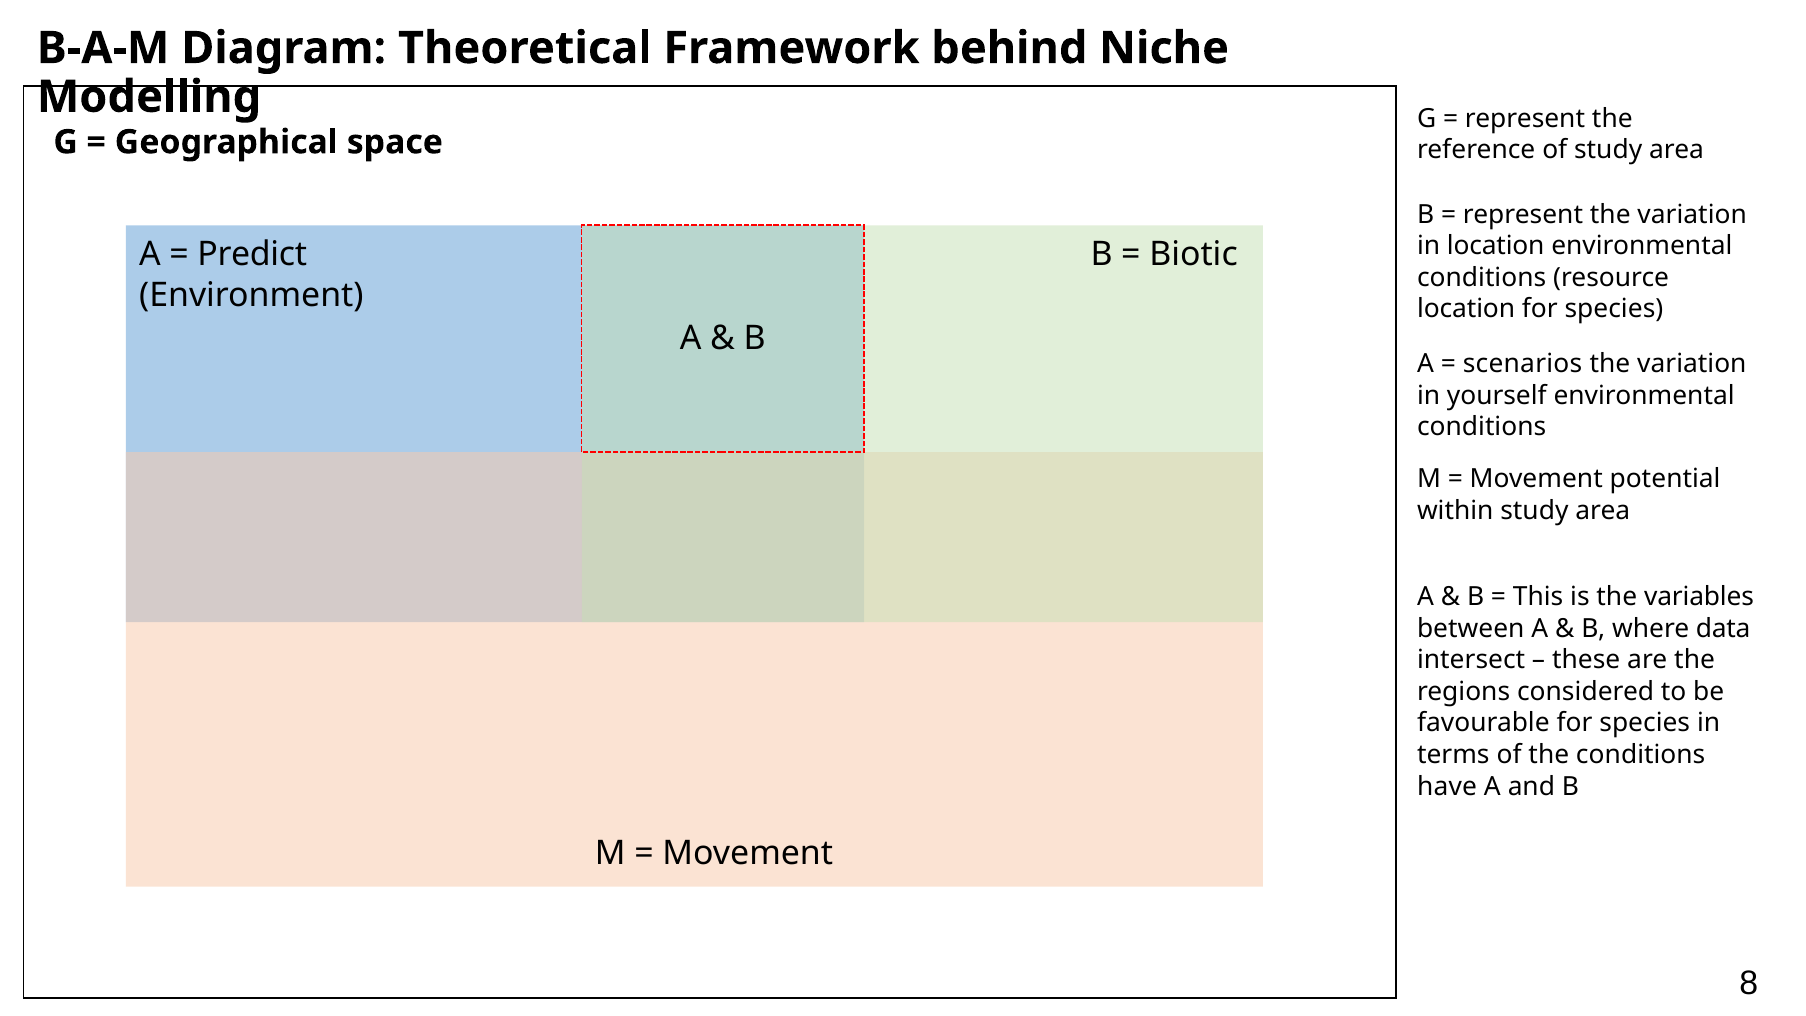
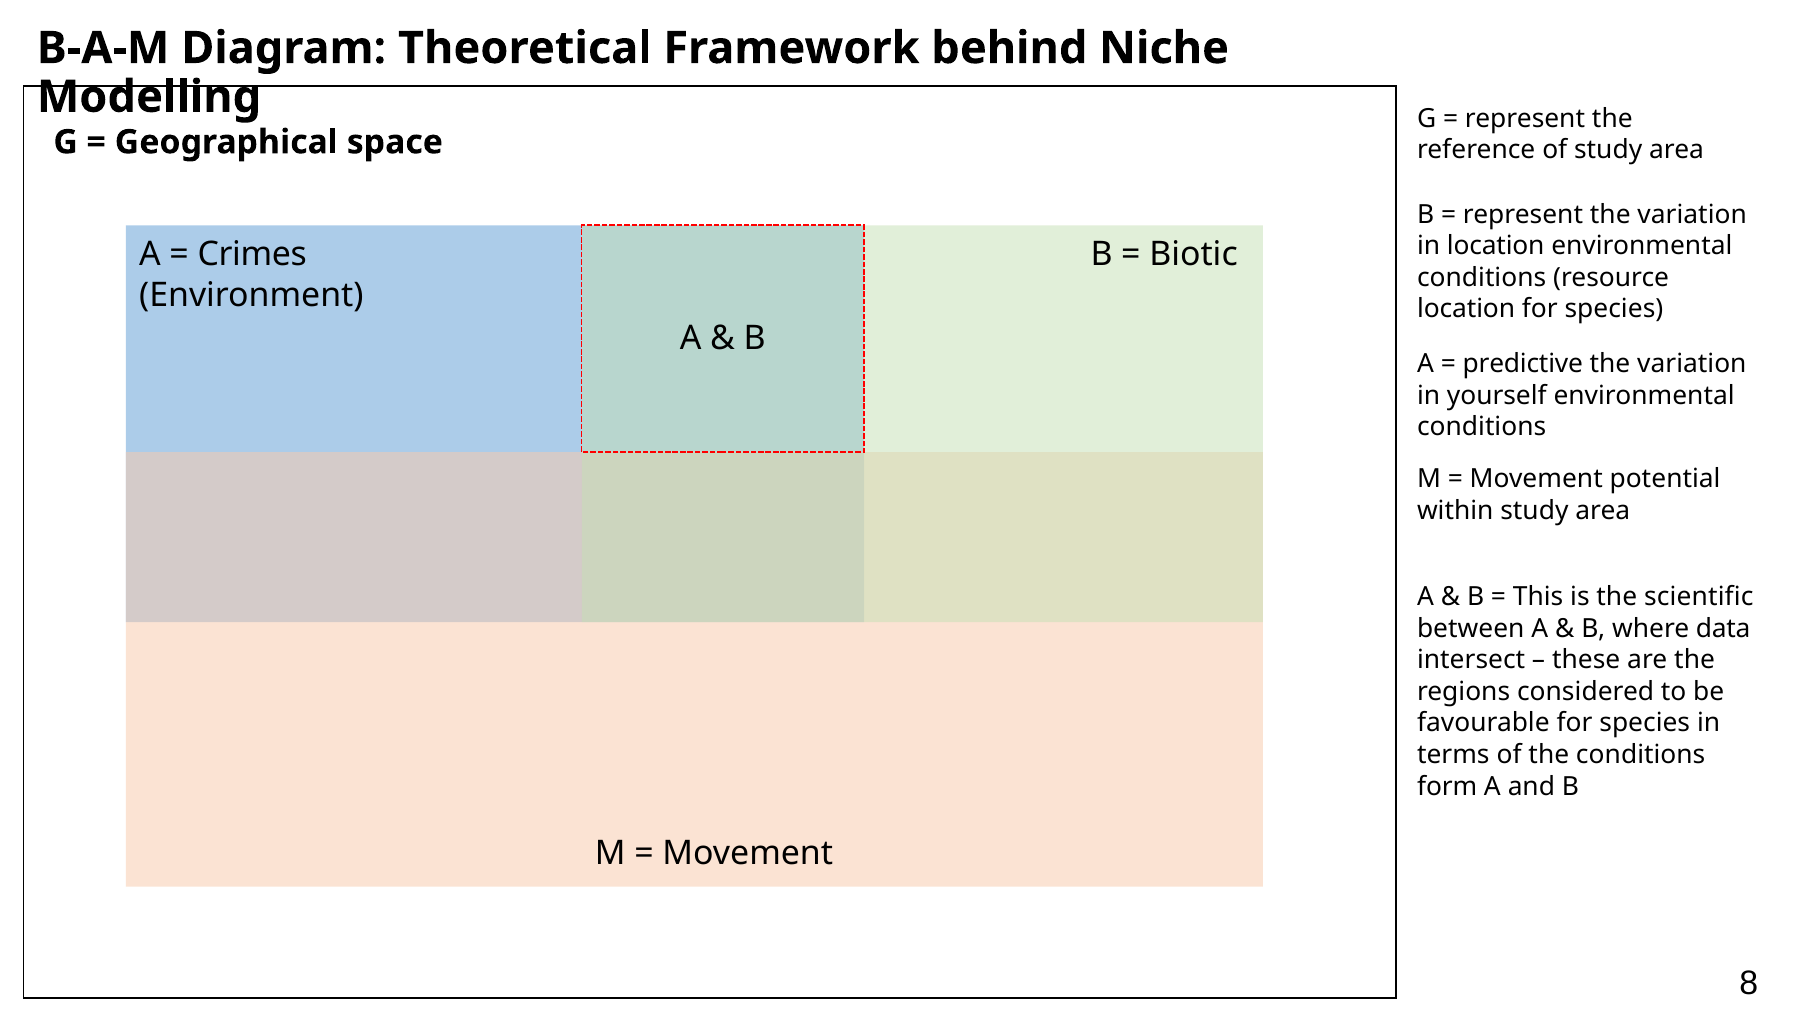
Predict: Predict -> Crimes (252, 255)
scenarios: scenarios -> predictive (1523, 364)
variables: variables -> scientific (1699, 597)
have: have -> form (1447, 786)
